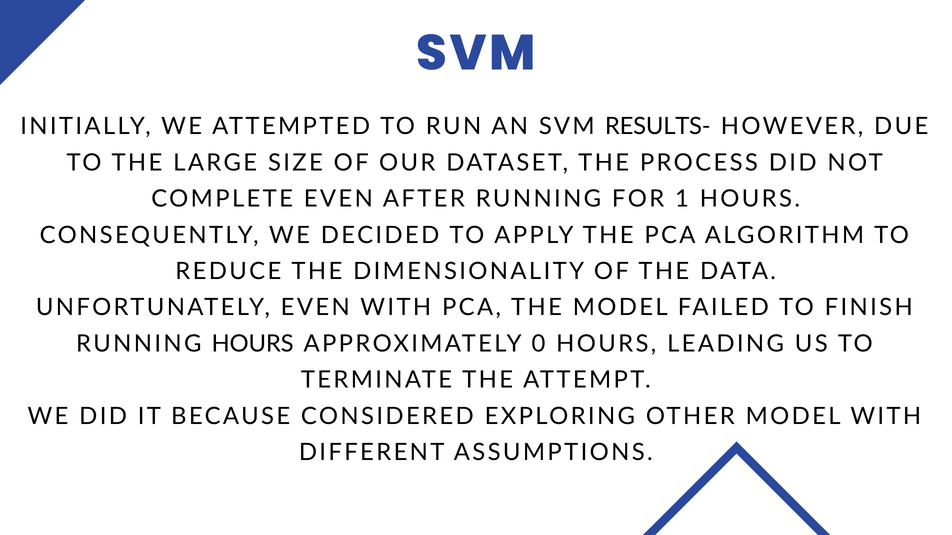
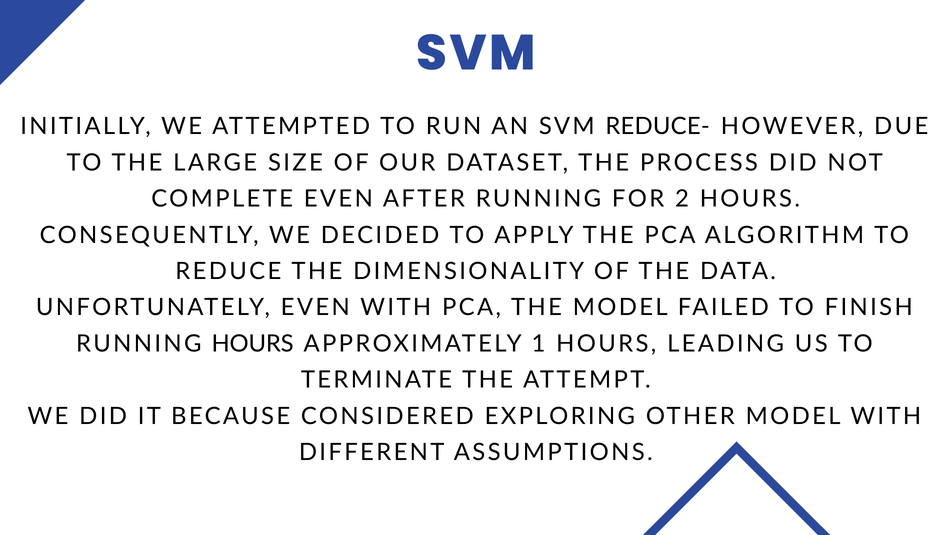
RESULTS-: RESULTS- -> REDUCE- (658, 127)
1: 1 -> 2 (682, 199)
0: 0 -> 1 (538, 344)
